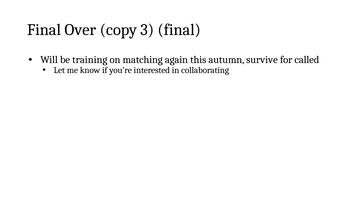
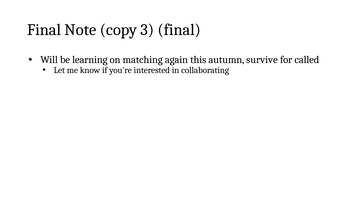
Over: Over -> Note (80, 30)
training: training -> learning (90, 60)
